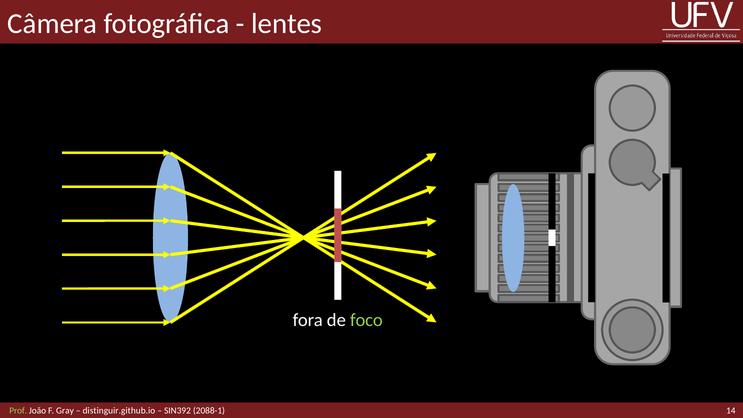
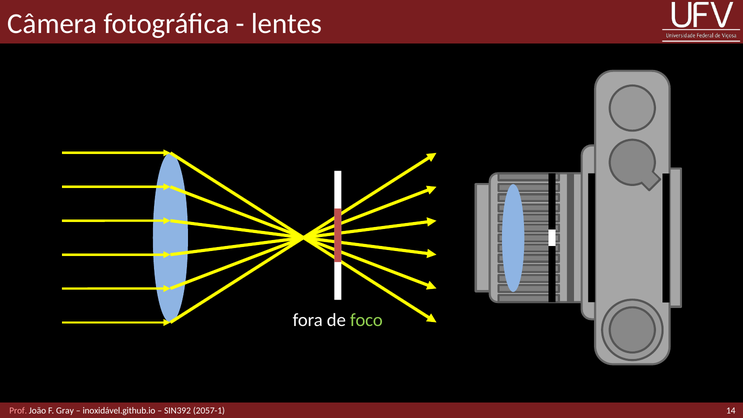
Prof colour: light green -> pink (18, 411)
distinguir.github.io: distinguir.github.io -> inoxidável.github.io (119, 411)
2088-1: 2088-1 -> 2057-1 (209, 411)
